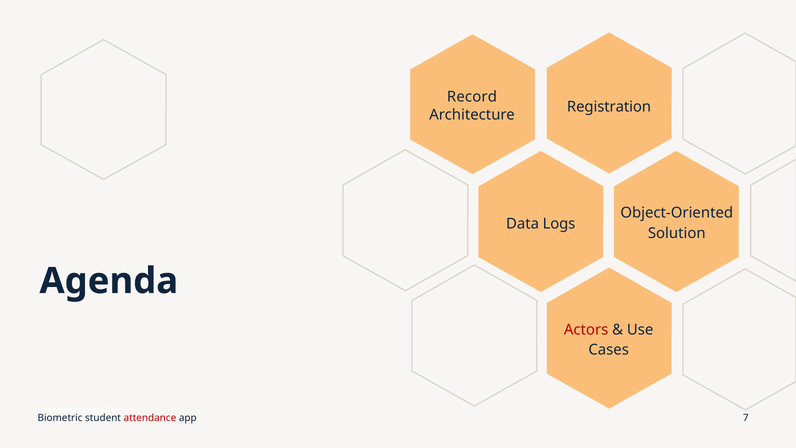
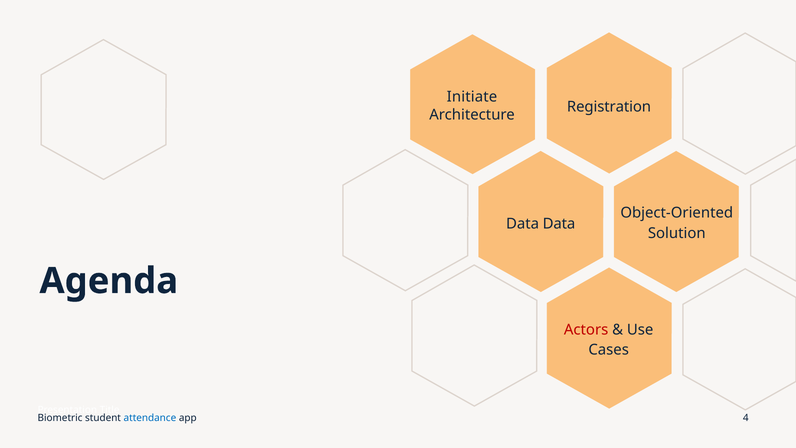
Record: Record -> Initiate (472, 97)
Data Logs: Logs -> Data (559, 223)
attendance colour: red -> blue (150, 418)
7: 7 -> 4 (746, 418)
